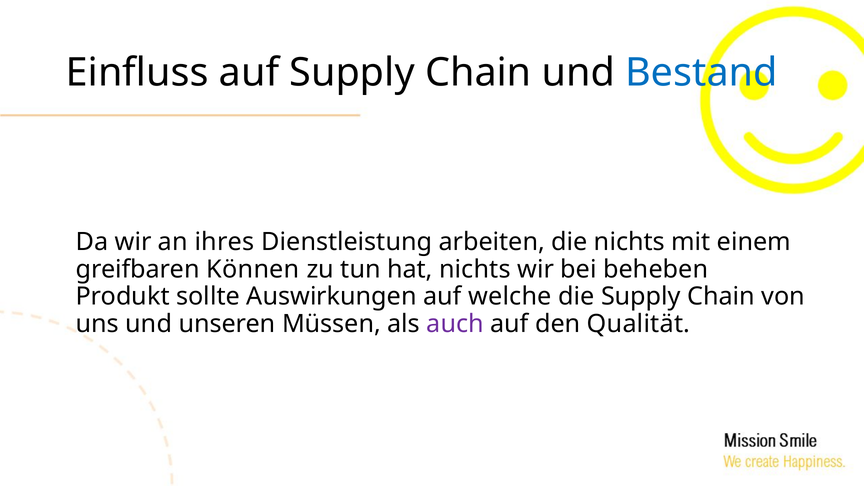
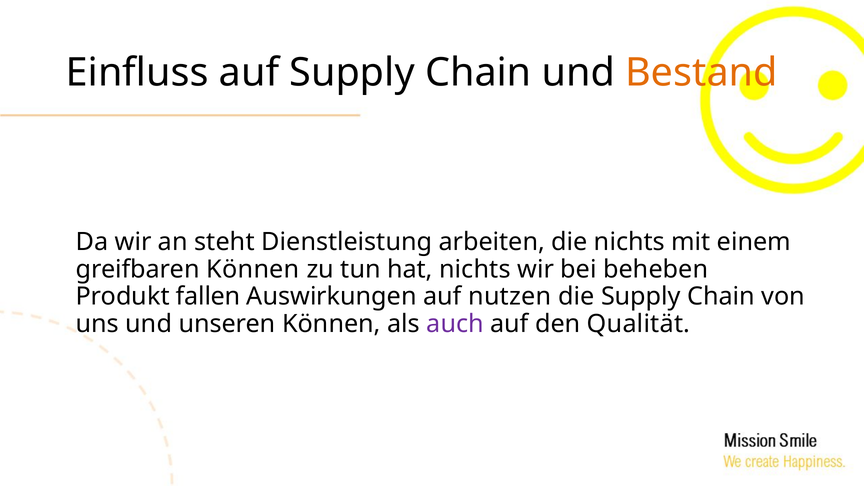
Bestand colour: blue -> orange (701, 73)
ihres: ihres -> steht (224, 242)
sollte: sollte -> fallen (208, 296)
welche: welche -> nutzen (510, 296)
unseren Müssen: Müssen -> Können (331, 324)
